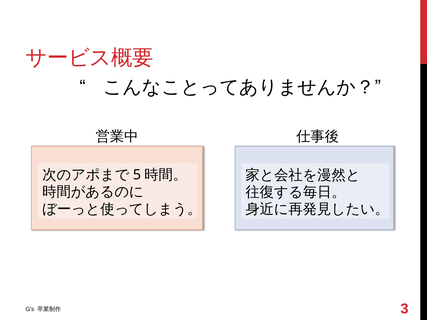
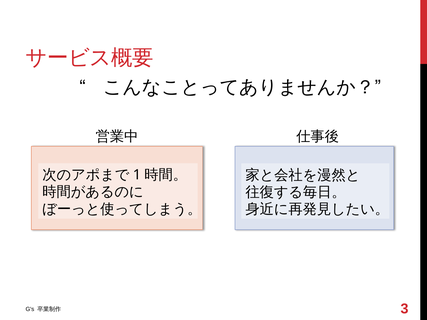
5: 5 -> 1 (137, 175)
